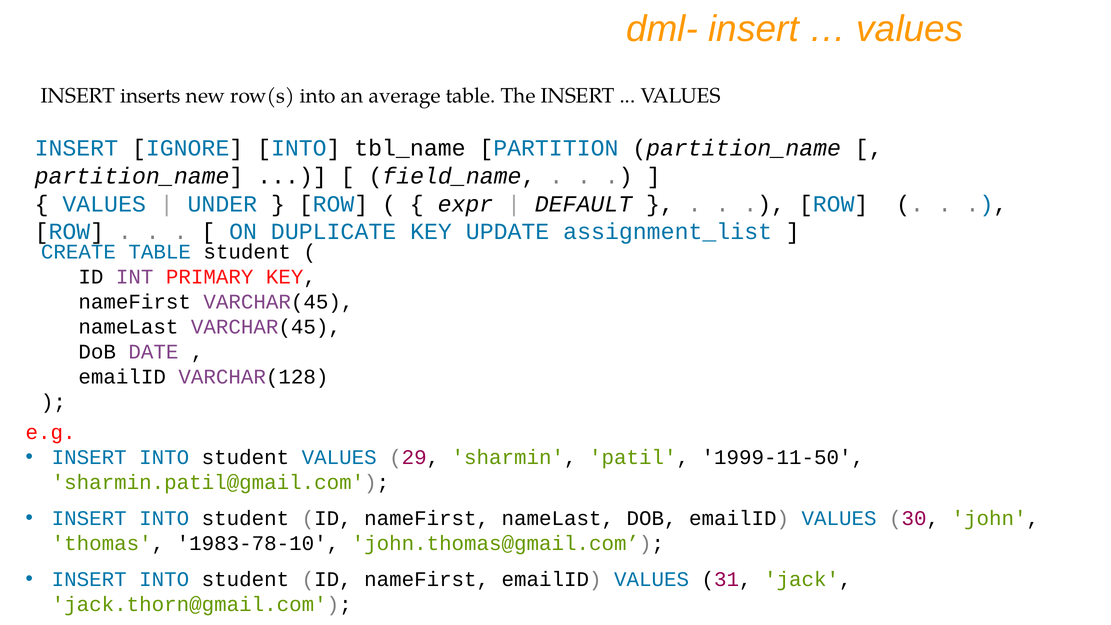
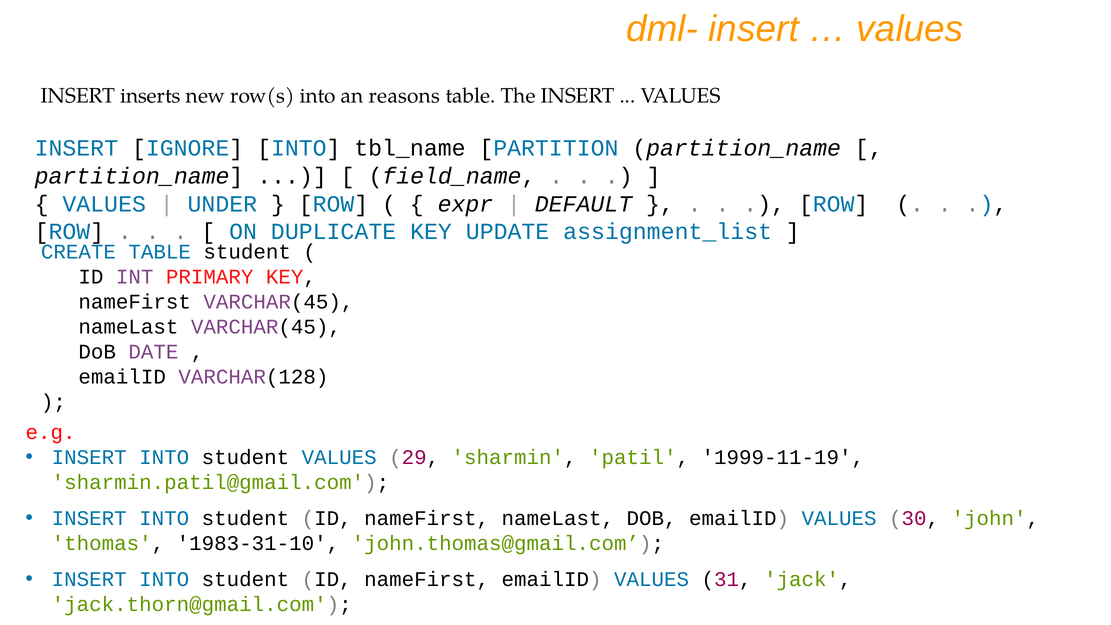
average: average -> reasons (404, 96)
1999-11-50: 1999-11-50 -> 1999-11-19 (783, 457)
1983-78-10: 1983-78-10 -> 1983-31-10 (258, 543)
